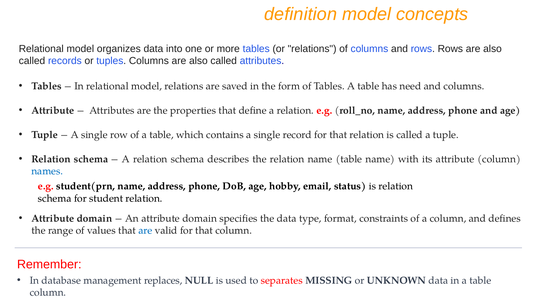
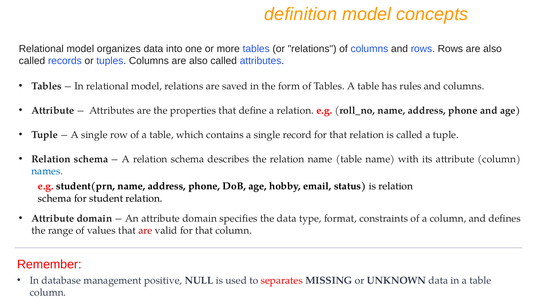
need: need -> rules (410, 86)
are colour: blue -> red (145, 230)
replaces: replaces -> positive (163, 280)
